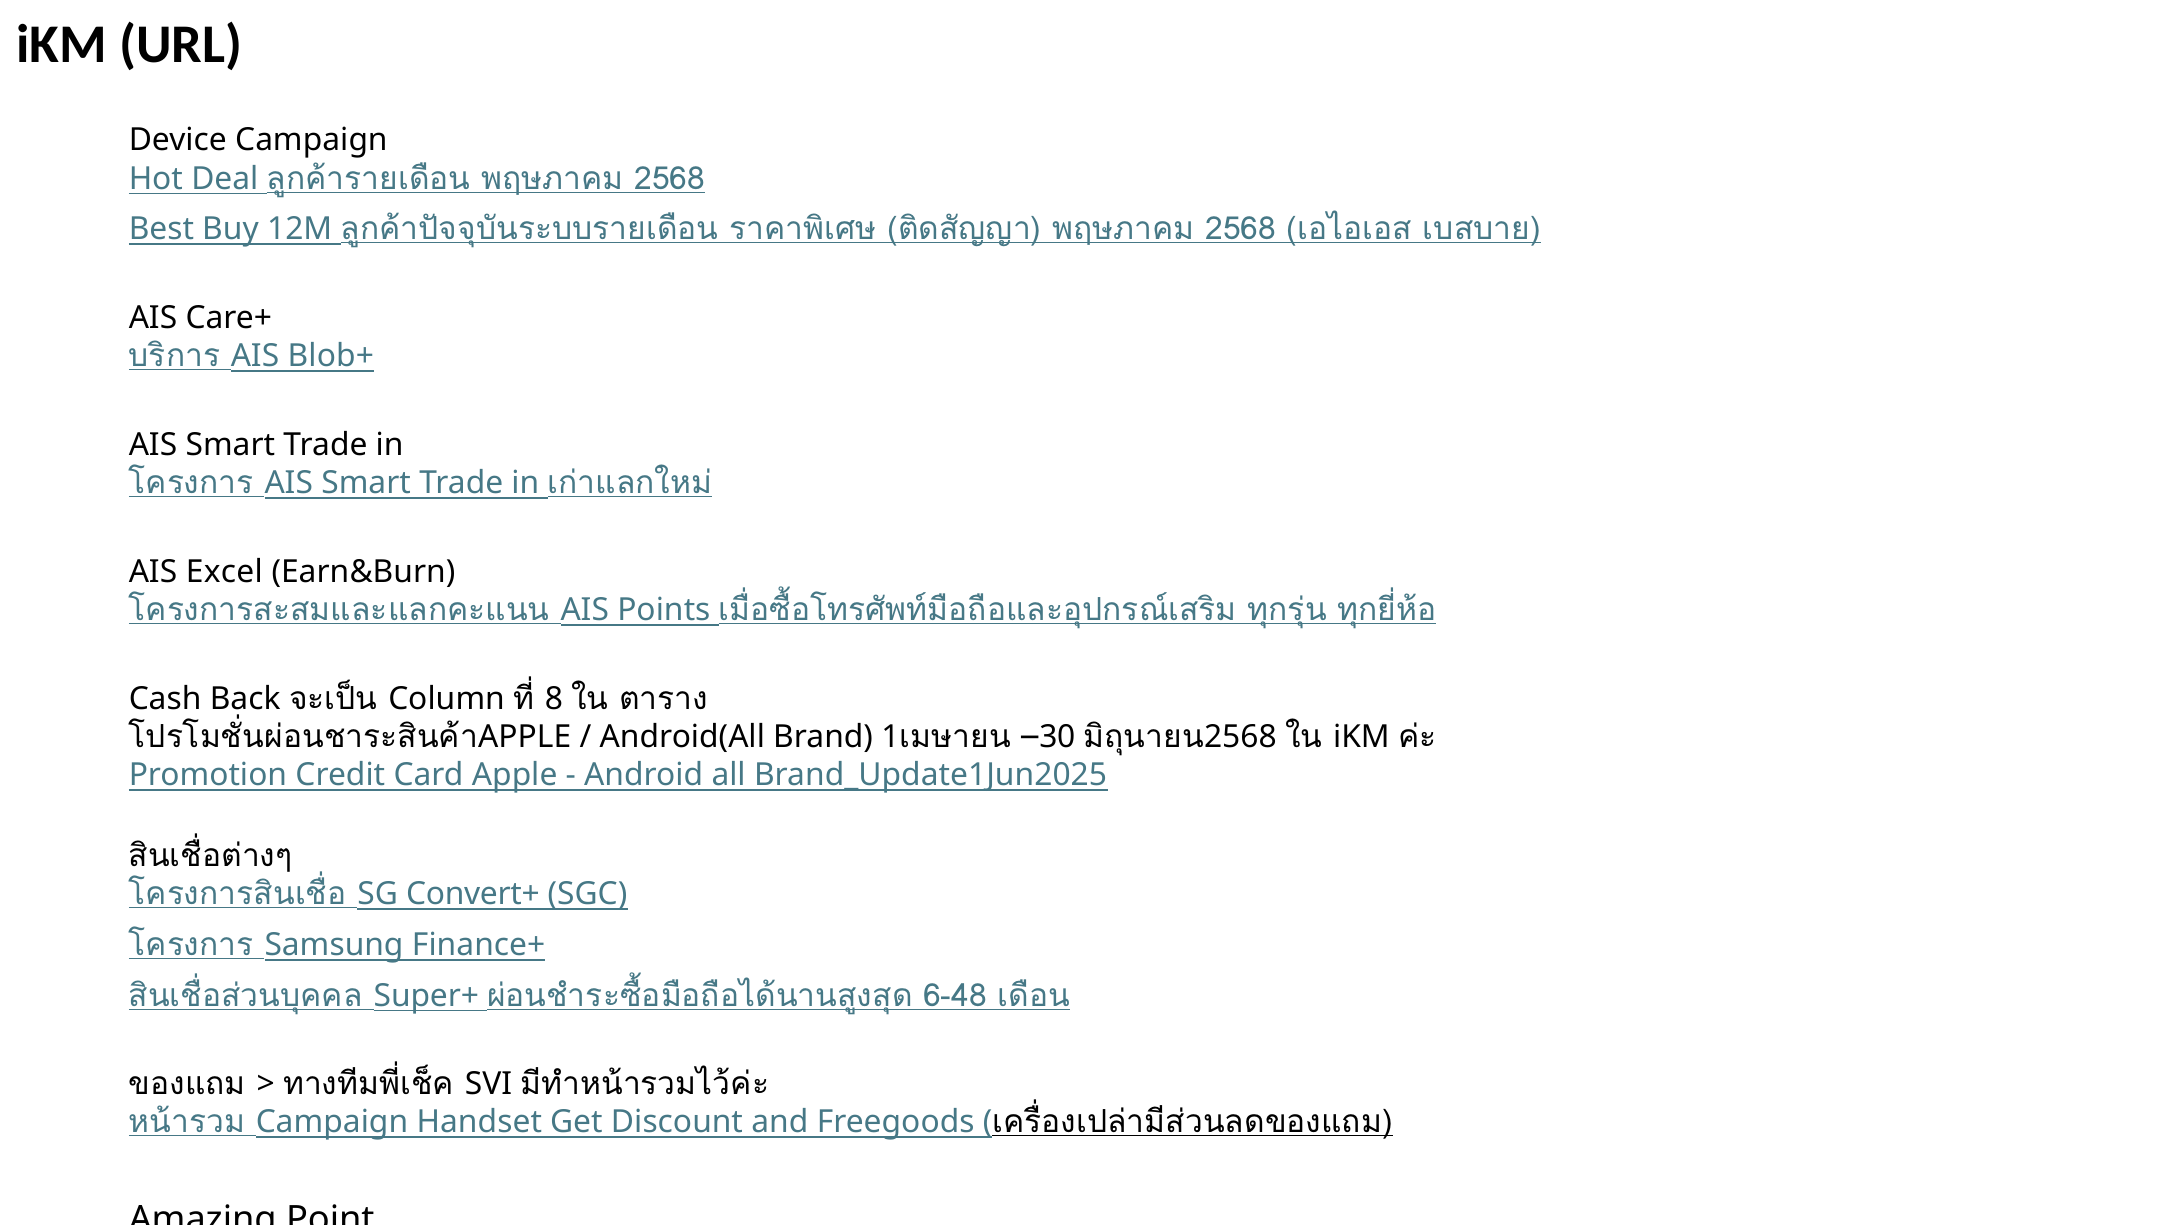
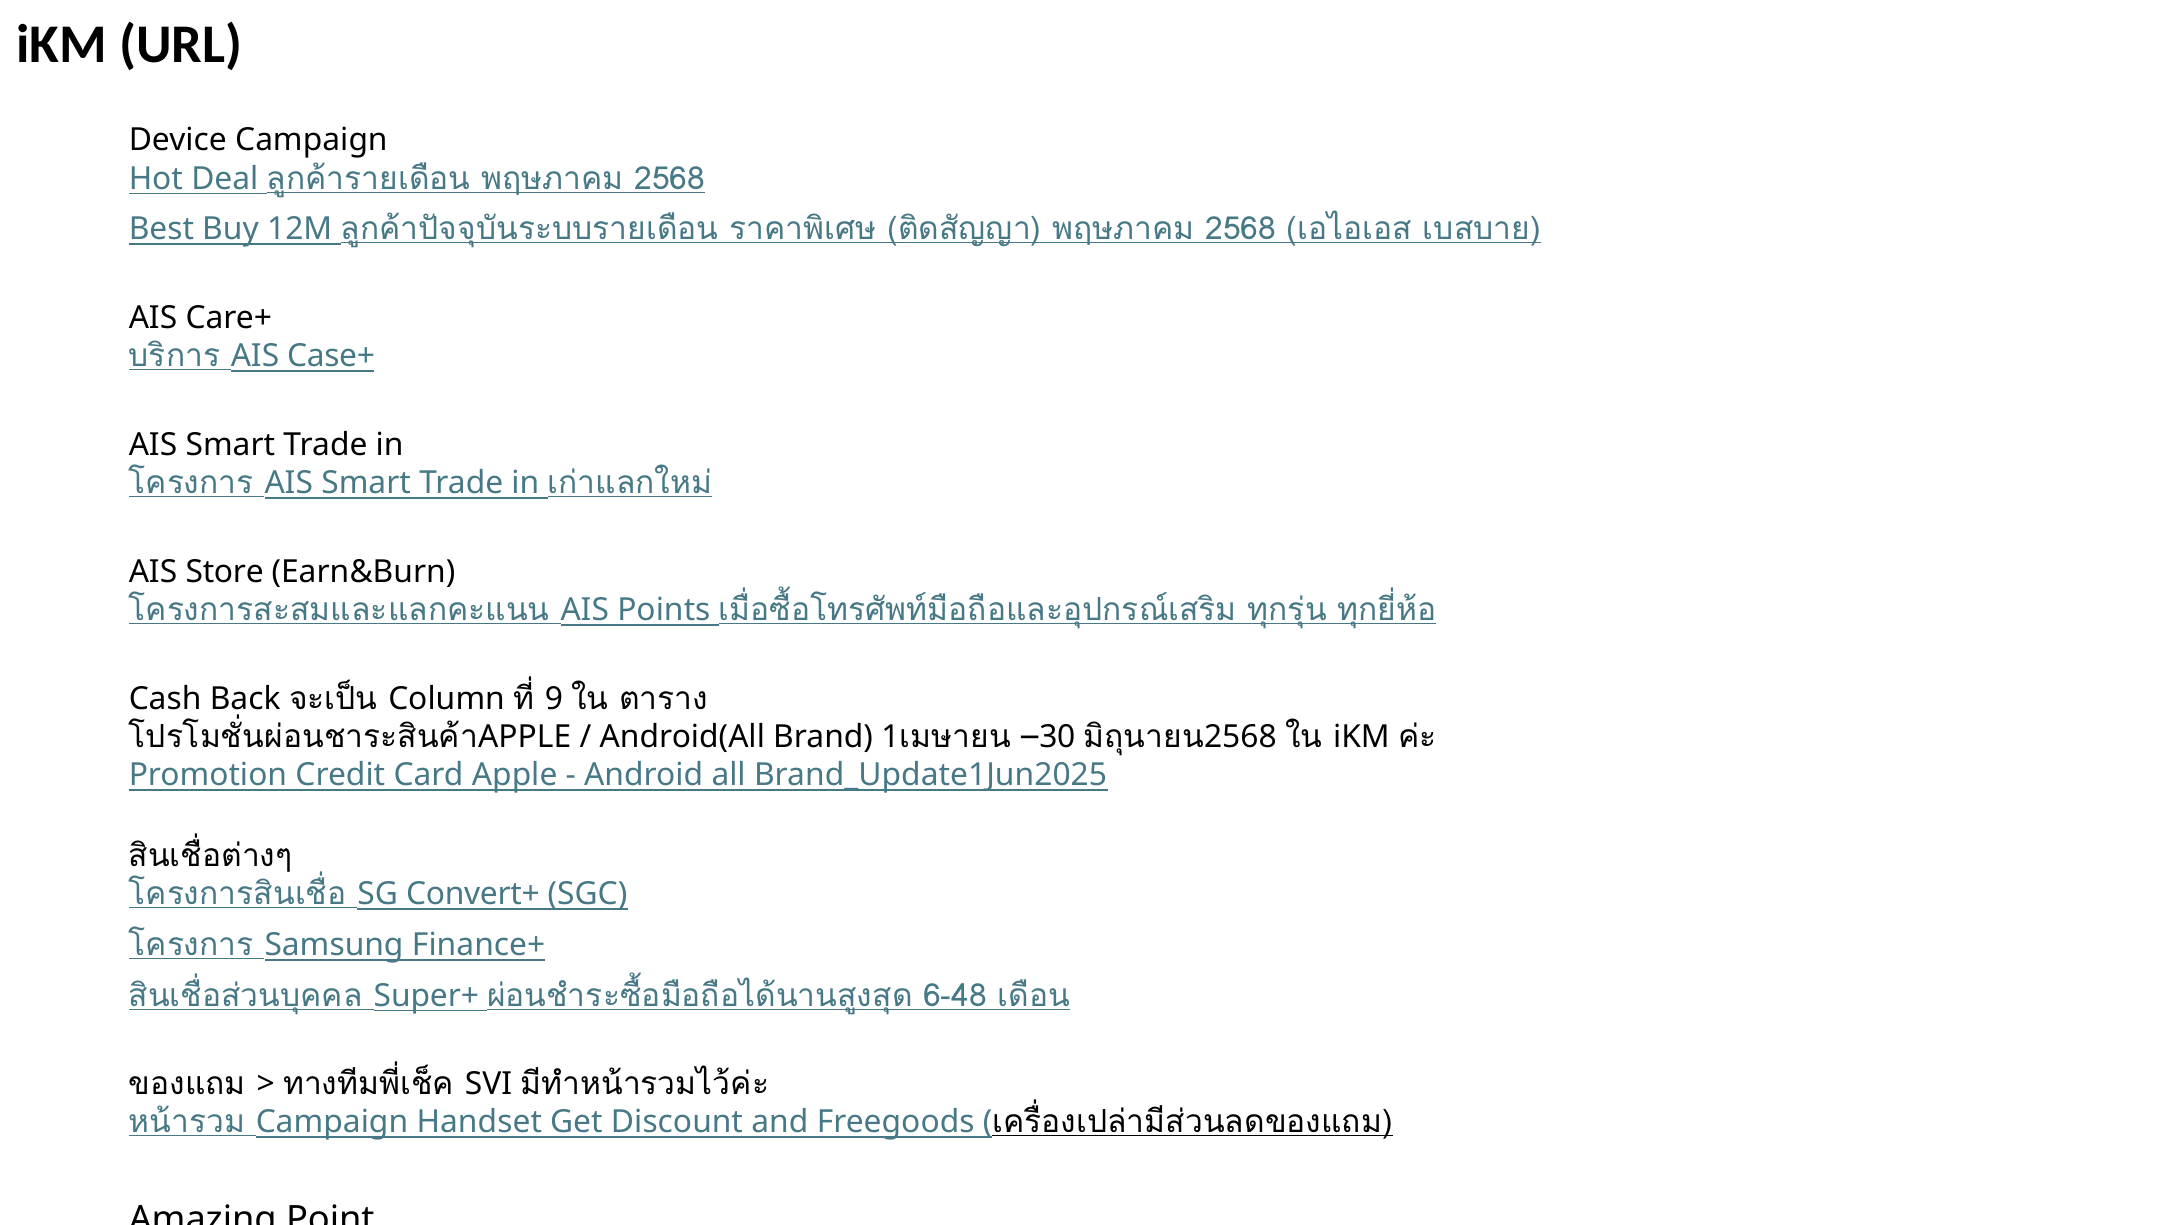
Blob+: Blob+ -> Case+ (331, 356)
Excel: Excel -> Store (225, 572)
8: 8 -> 9 (554, 698)
